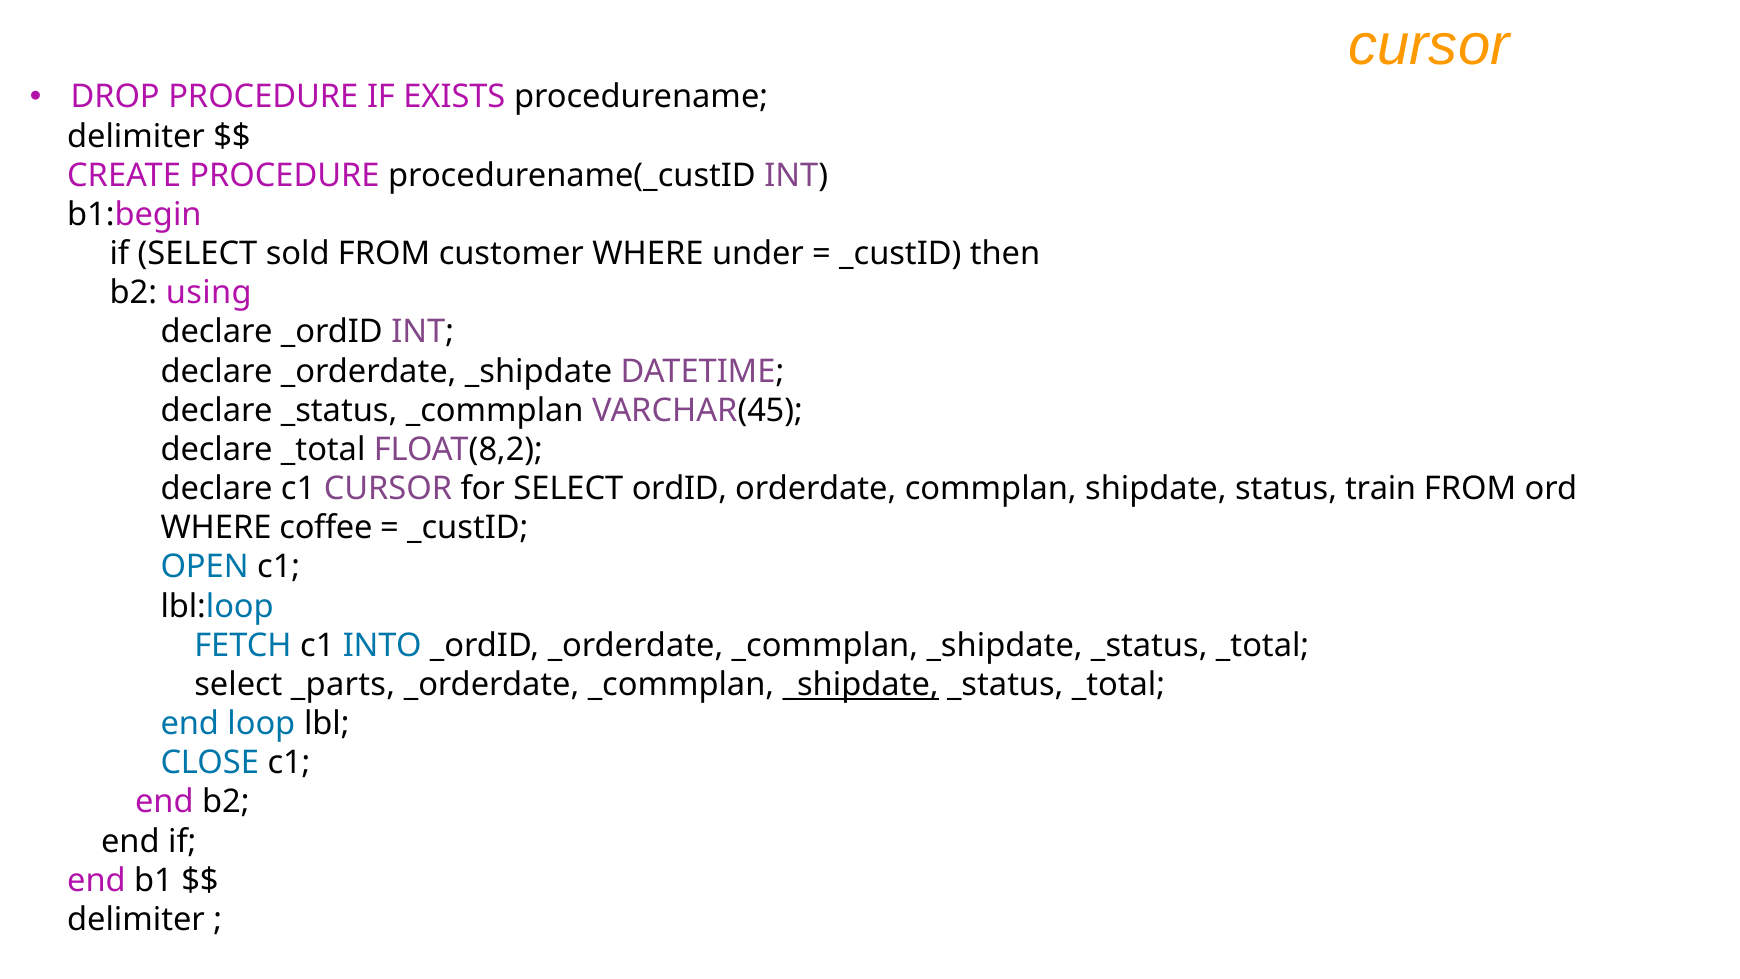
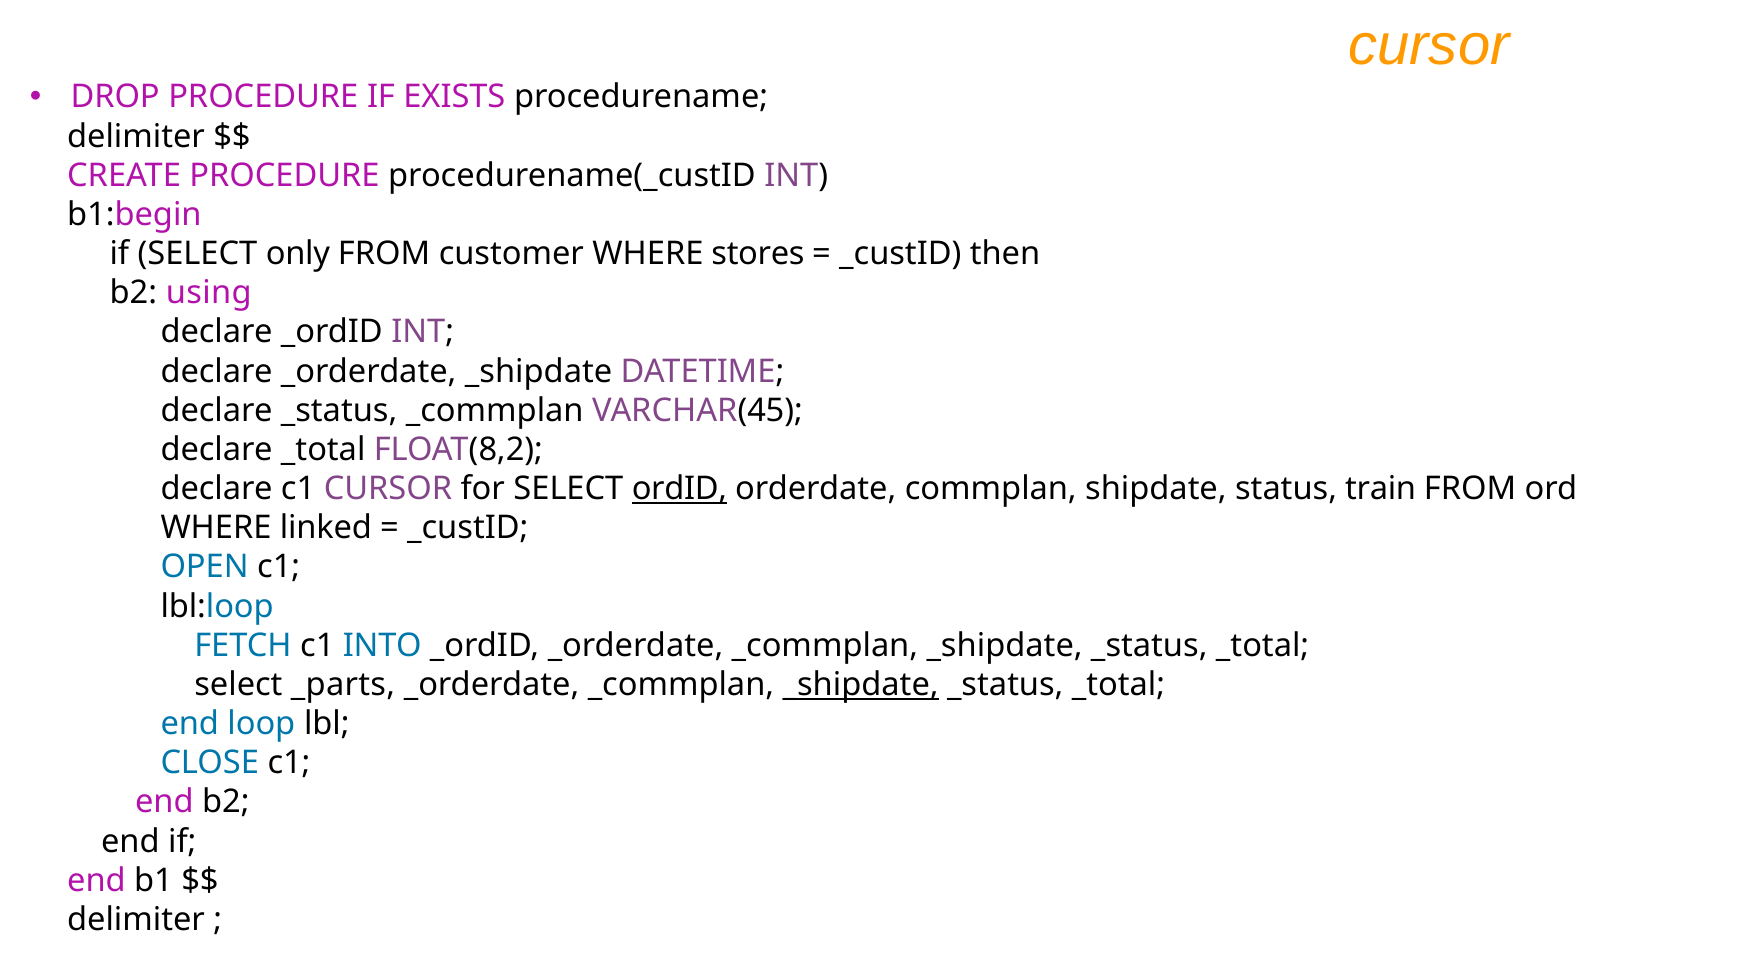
sold: sold -> only (298, 254)
under: under -> stores (758, 254)
ordID underline: none -> present (679, 489)
coffee: coffee -> linked (326, 528)
